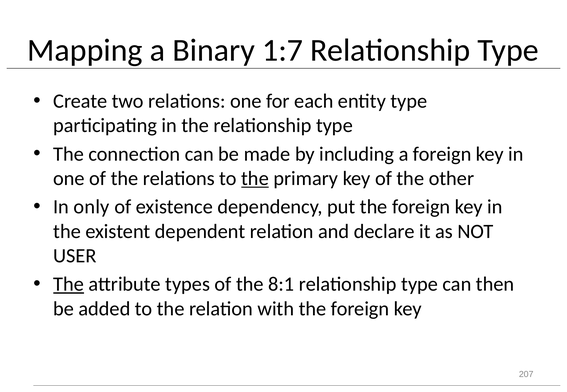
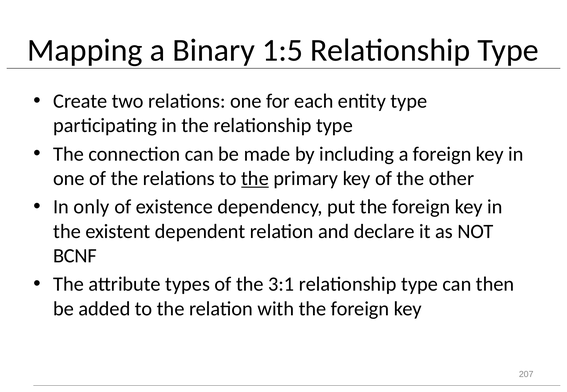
1:7: 1:7 -> 1:5 (283, 50)
USER: USER -> BCNF (75, 256)
The underline: present -> none (69, 285)
8:1: 8:1 -> 3:1 (281, 285)
